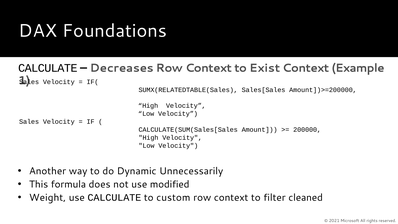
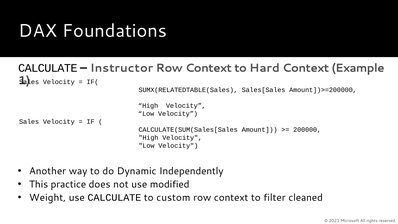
Decreases: Decreases -> Instructor (122, 68)
Exist: Exist -> Hard (265, 68)
Unnecessarily: Unnecessarily -> Independently (191, 171)
formula: formula -> practice (68, 184)
